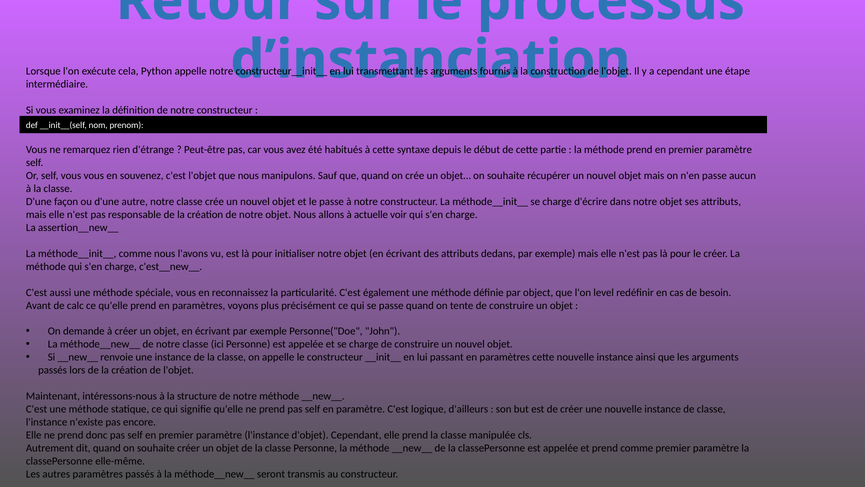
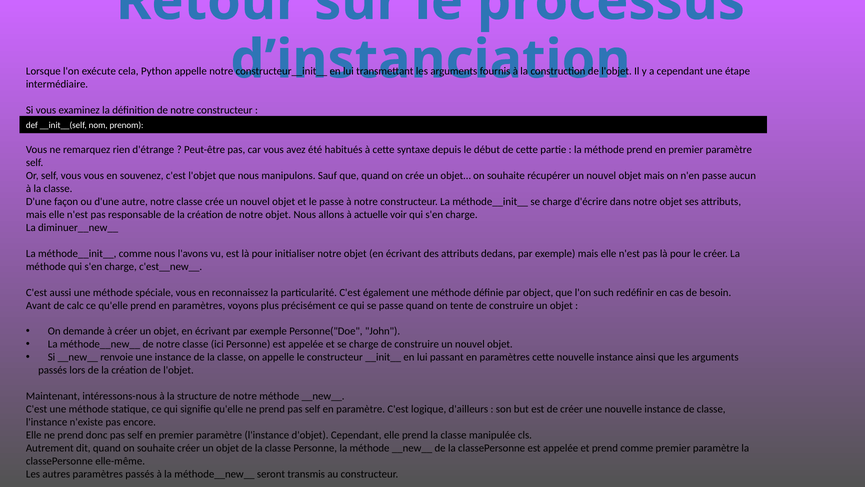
assertion__new__: assertion__new__ -> diminuer__new__ (78, 227)
level: level -> such (604, 292)
